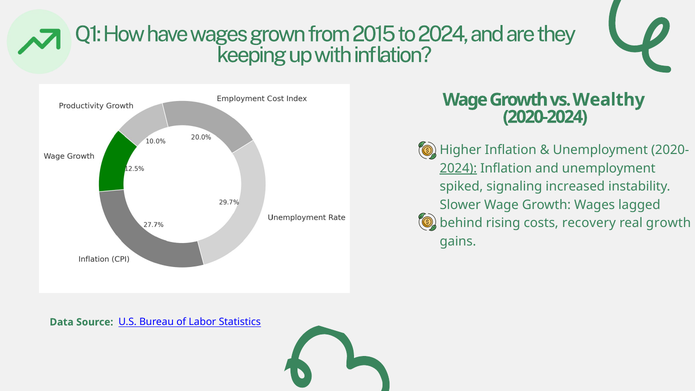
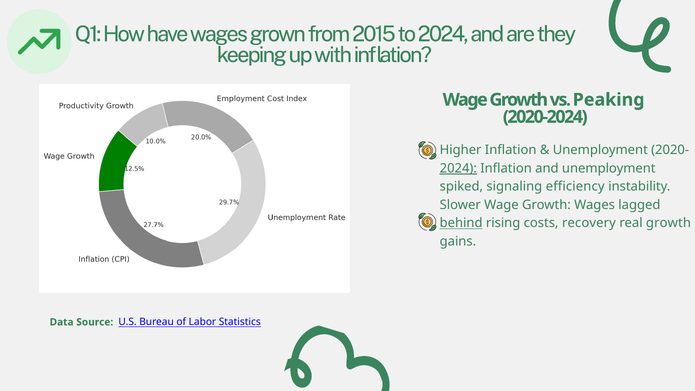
Wealthy: Wealthy -> Peaking (609, 100)
increased: increased -> efficiency (575, 187)
behind underline: none -> present (461, 223)
